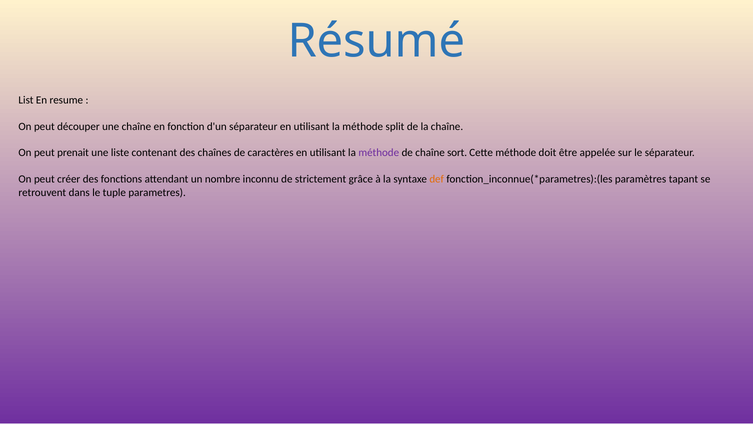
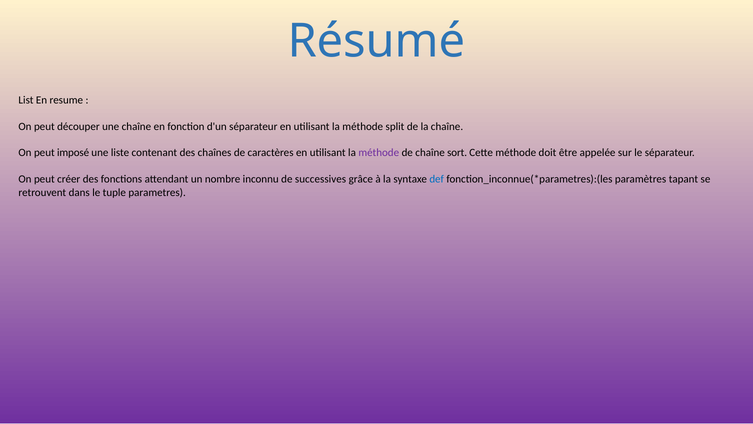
prenait: prenait -> imposé (73, 153)
strictement: strictement -> successives (321, 179)
def colour: orange -> blue (437, 179)
